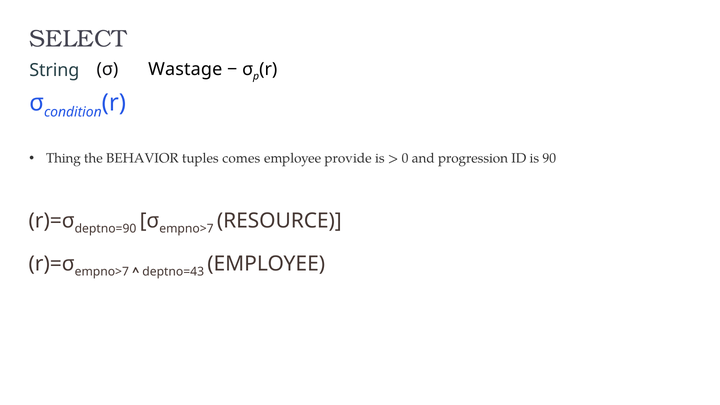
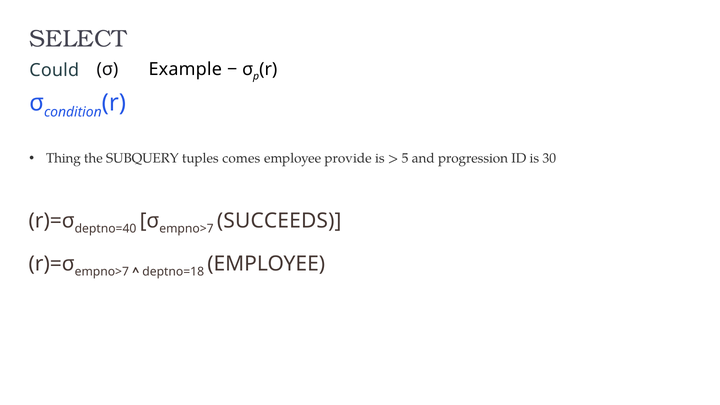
String: String -> Could (54, 71)
Wastage: Wastage -> Example (185, 69)
BEHAVIOR: BEHAVIOR -> SUBQUERY (142, 158)
0: 0 -> 5 (405, 158)
90: 90 -> 30 (549, 158)
deptno=90: deptno=90 -> deptno=40 (106, 229)
RESOURCE: RESOURCE -> SUCCEEDS (279, 221)
deptno=43: deptno=43 -> deptno=18 (173, 272)
